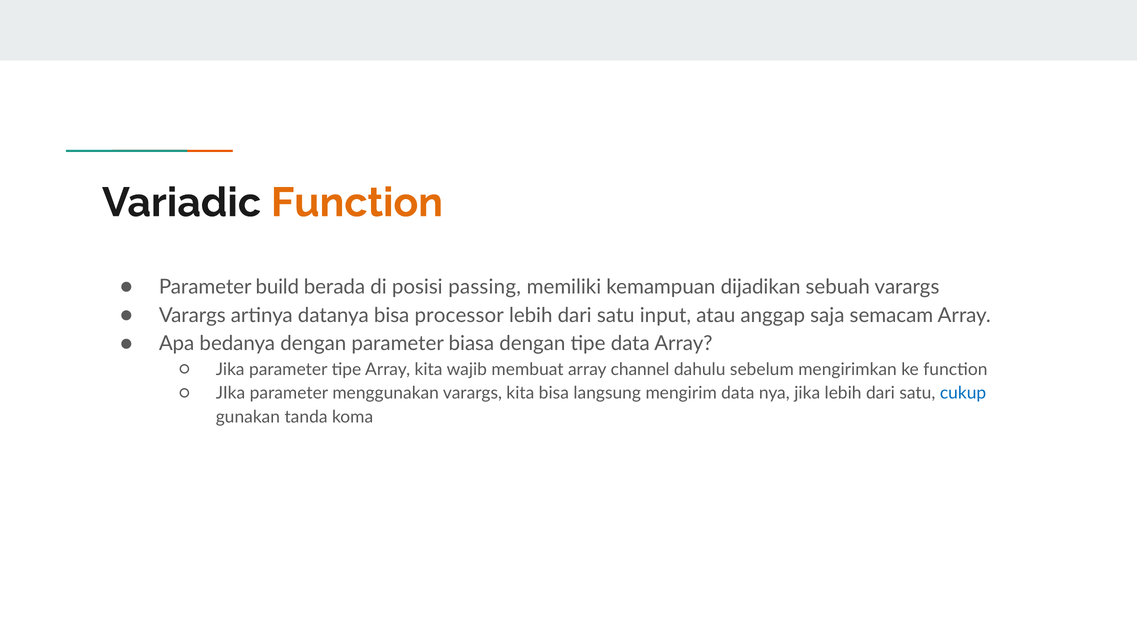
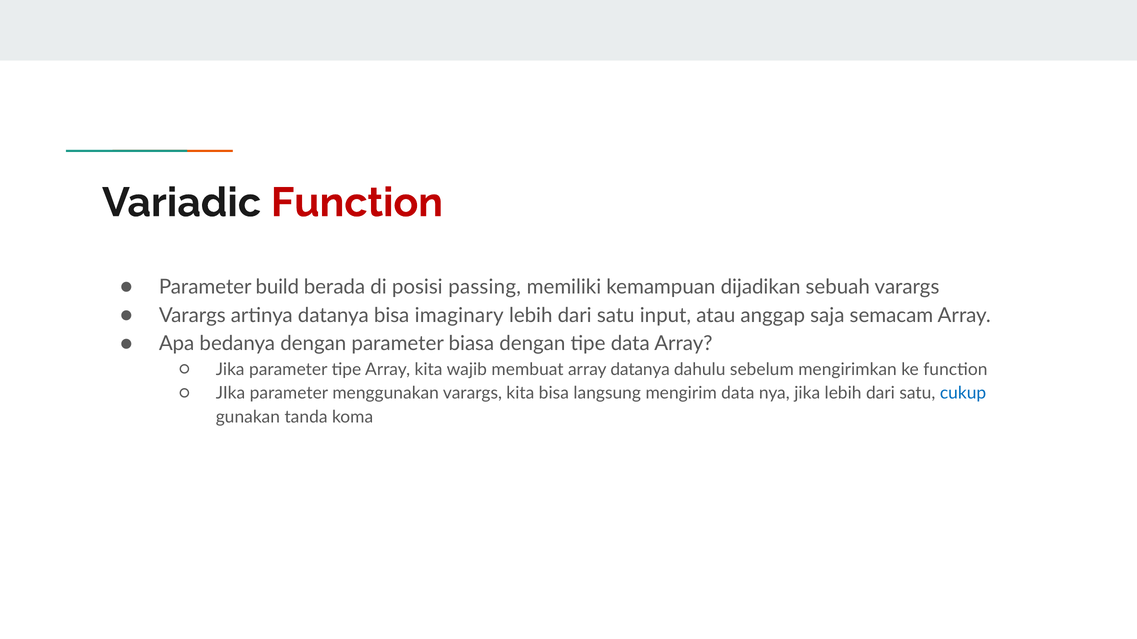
Function colour: orange -> red (357, 203)
processor: processor -> imaginary (459, 316)
array channel: channel -> datanya (640, 370)
